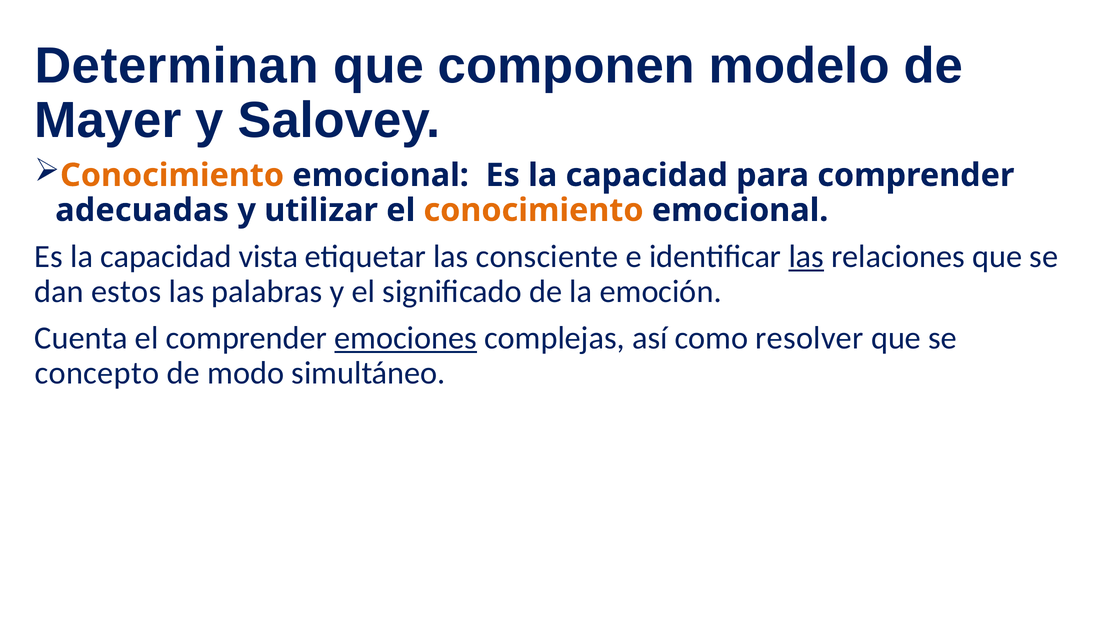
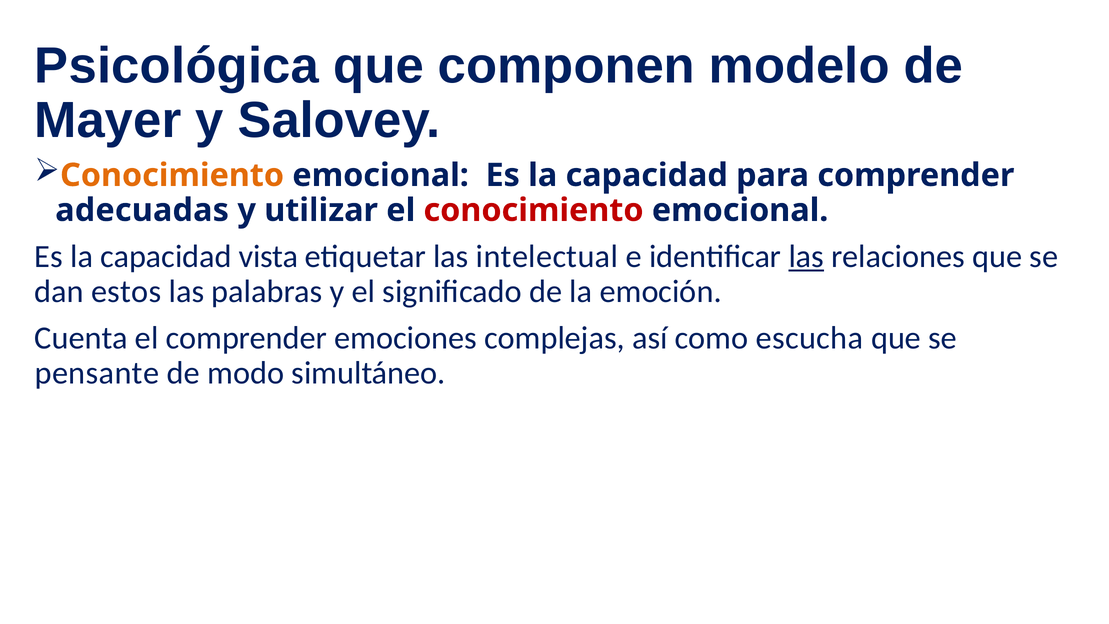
Determinan: Determinan -> Psicológica (177, 66)
conocimiento colour: orange -> red (534, 210)
consciente: consciente -> intelectual (547, 257)
emociones underline: present -> none (406, 338)
resolver: resolver -> escucha (809, 338)
concepto: concepto -> pensante (97, 373)
